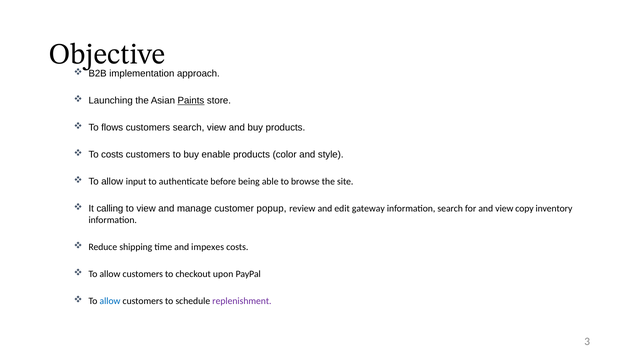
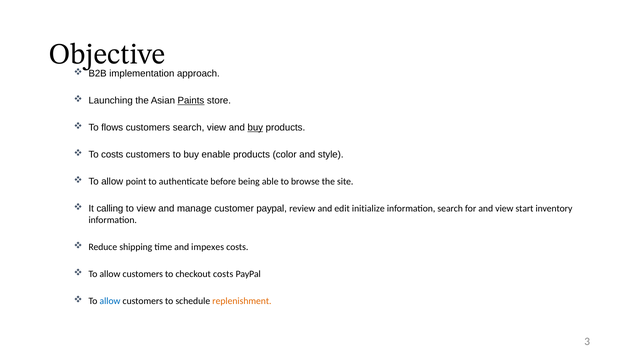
buy underline: none -> present (255, 127)
input: input -> point (136, 181)
customer popup: popup -> paypal (272, 208)
gateway: gateway -> initialize (368, 208)
copy: copy -> start (524, 208)
checkout upon: upon -> costs (223, 274)
replenishment colour: purple -> orange (242, 301)
